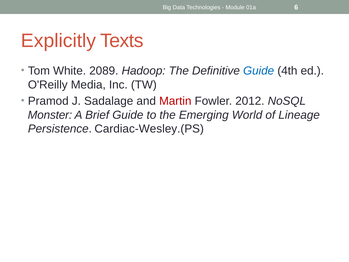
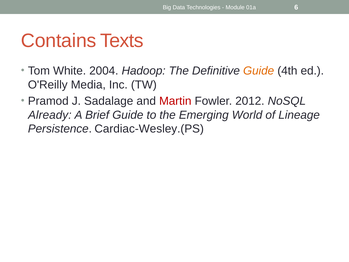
Explicitly: Explicitly -> Contains (59, 41)
2089: 2089 -> 2004 (104, 71)
Guide colour: blue -> orange (259, 71)
Monster: Monster -> Already (50, 115)
